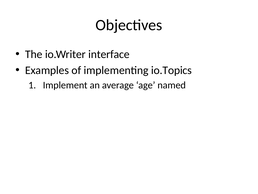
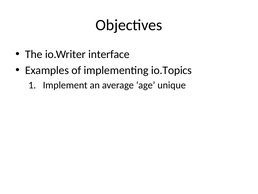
named: named -> unique (172, 85)
